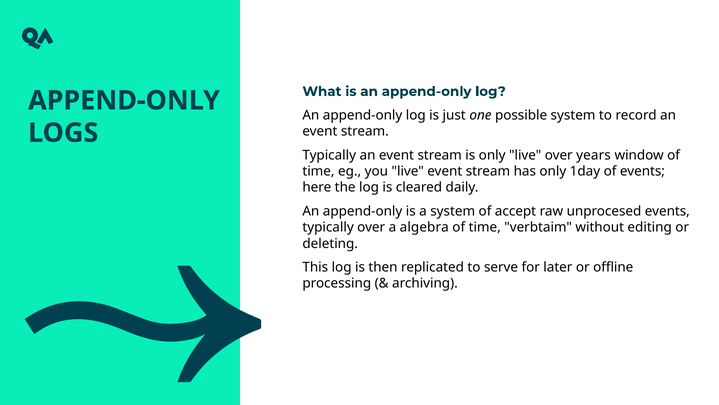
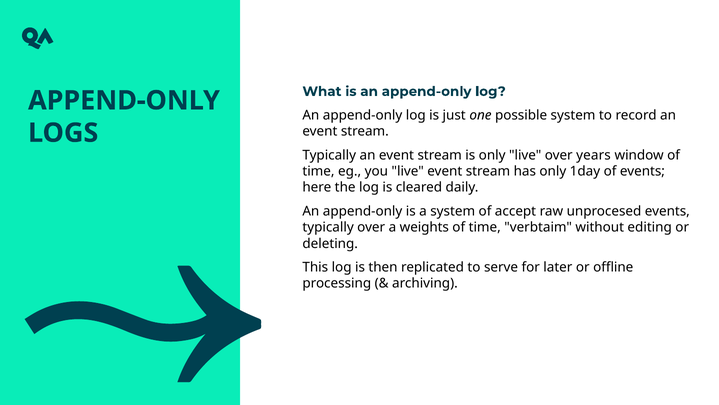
algebra: algebra -> weights (424, 227)
